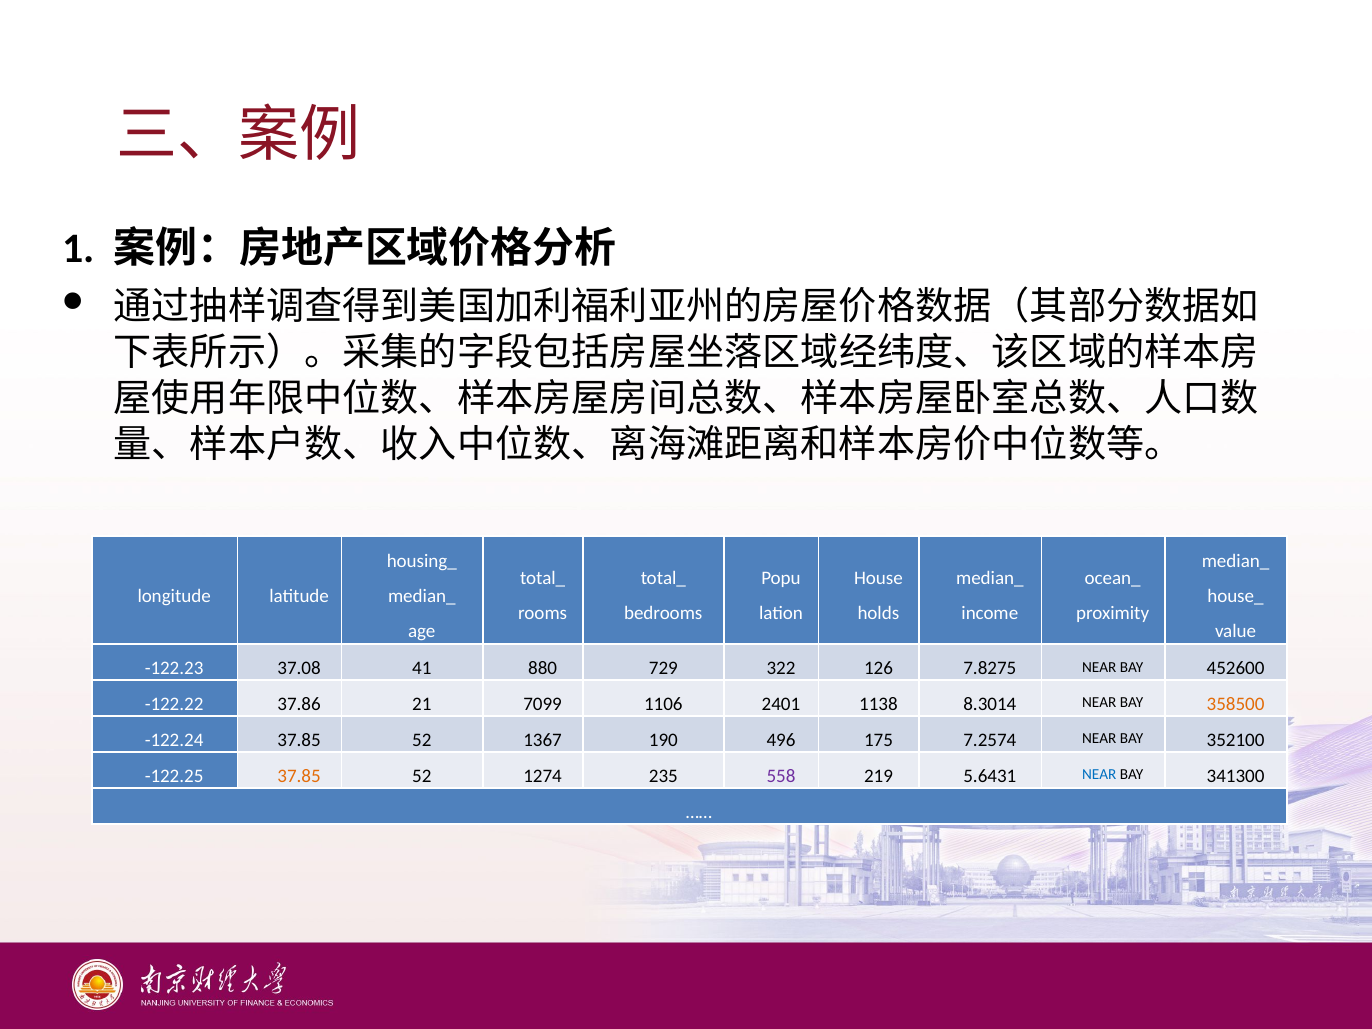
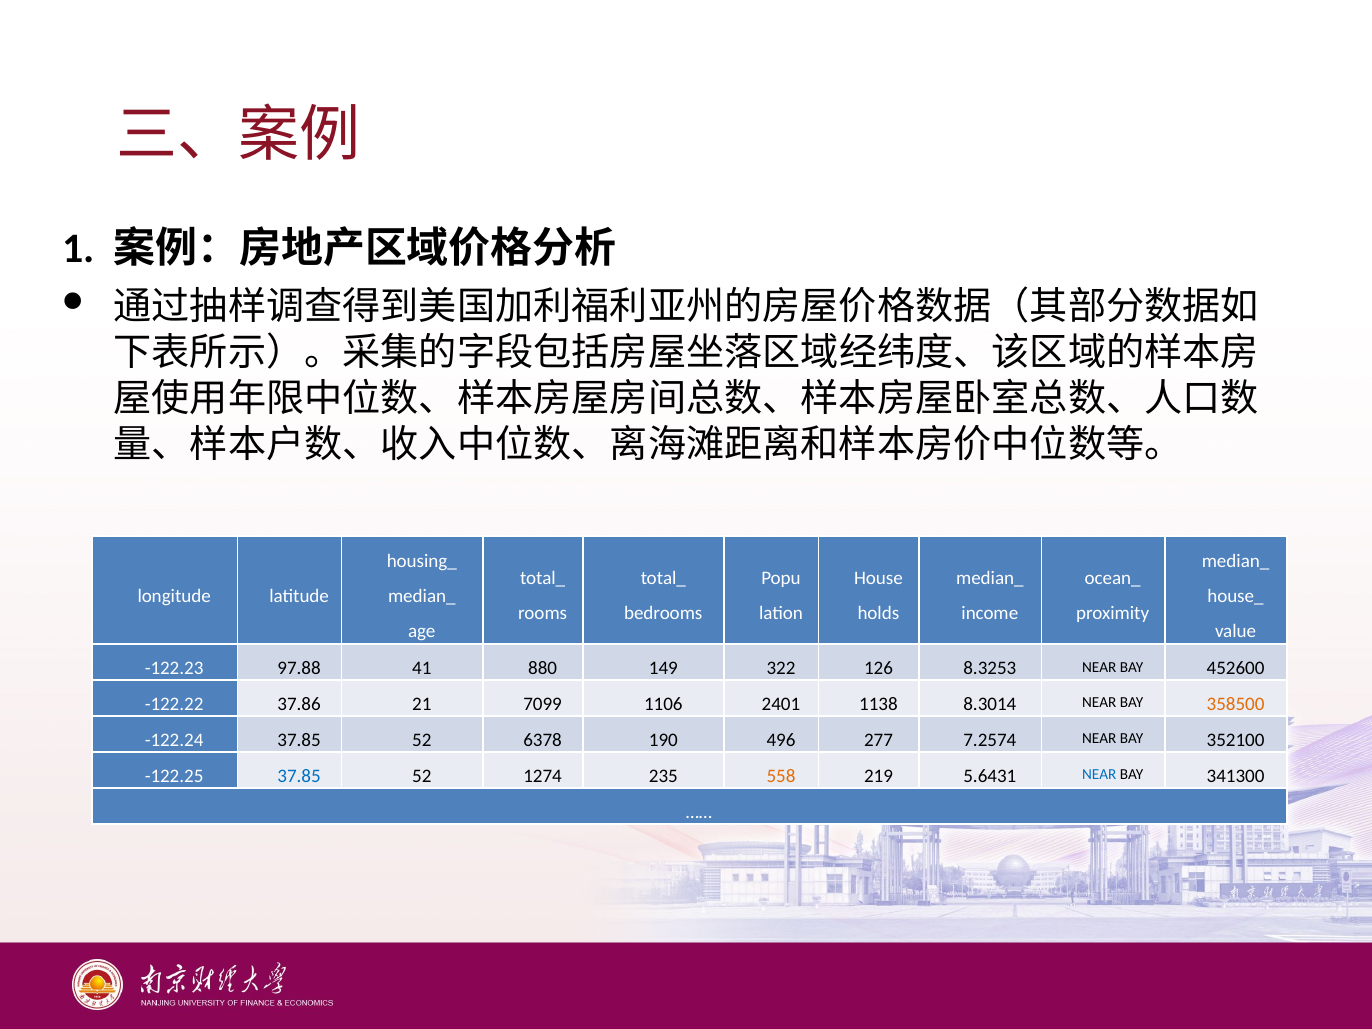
37.08: 37.08 -> 97.88 (299, 668)
729: 729 -> 149 (663, 668)
7.8275: 7.8275 -> 8.3253 (990, 668)
1367: 1367 -> 6378 (543, 740)
175: 175 -> 277 (878, 740)
37.85 colour: orange -> blue (299, 776)
558 colour: purple -> orange (781, 776)
